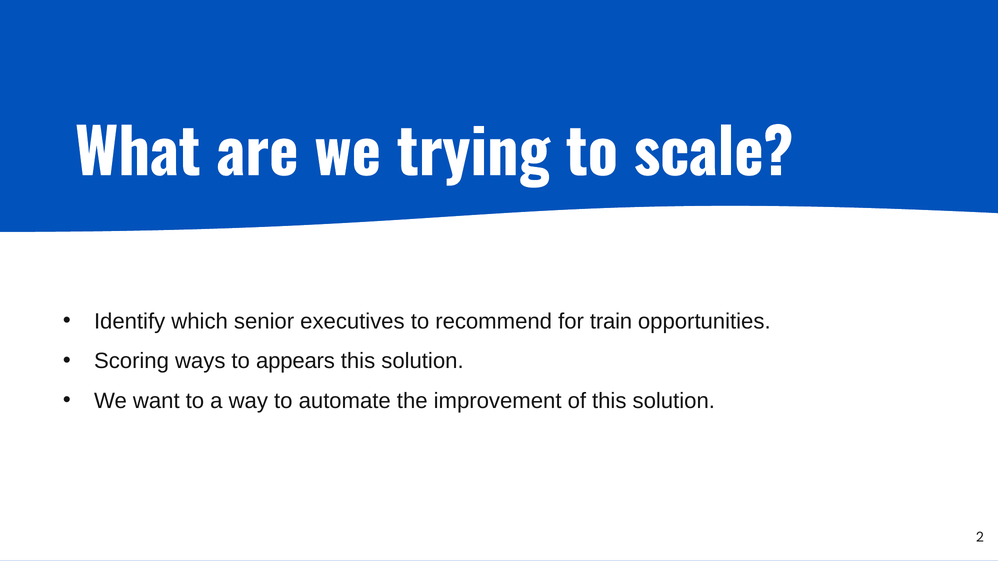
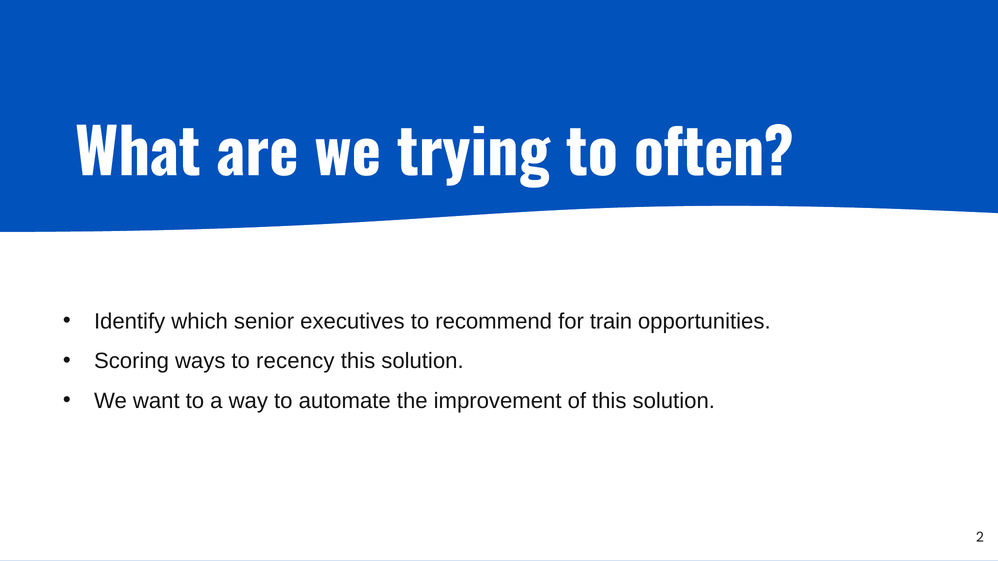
scale: scale -> often (714, 155)
appears: appears -> recency (295, 361)
